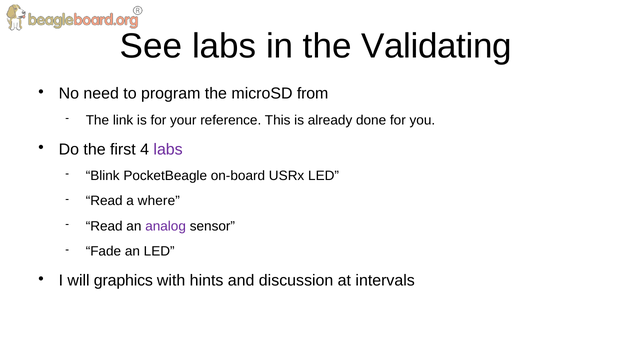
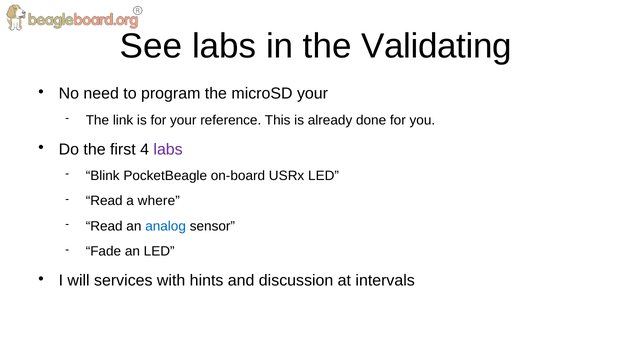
microSD from: from -> your (313, 94)
analog colour: purple -> blue (166, 227)
graphics: graphics -> services (123, 281)
